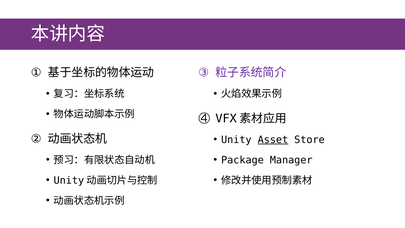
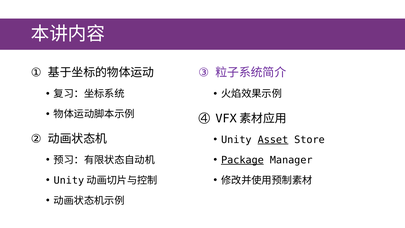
Package underline: none -> present (242, 160)
